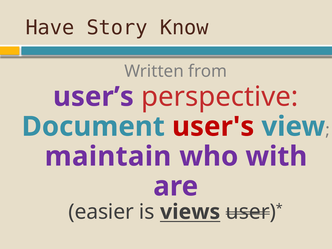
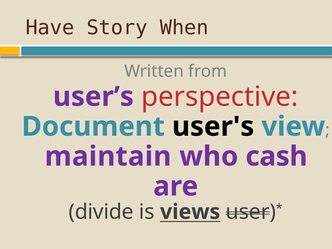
Know: Know -> When (184, 28)
user's colour: red -> black (213, 127)
with: with -> cash (276, 156)
easier: easier -> divide (101, 212)
